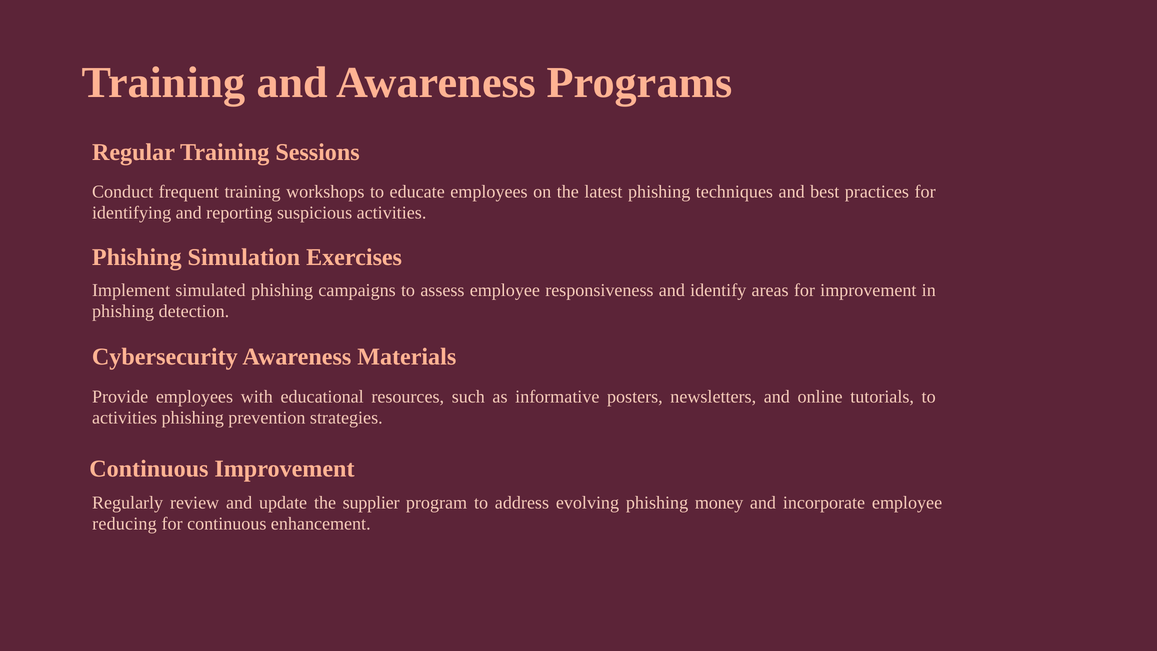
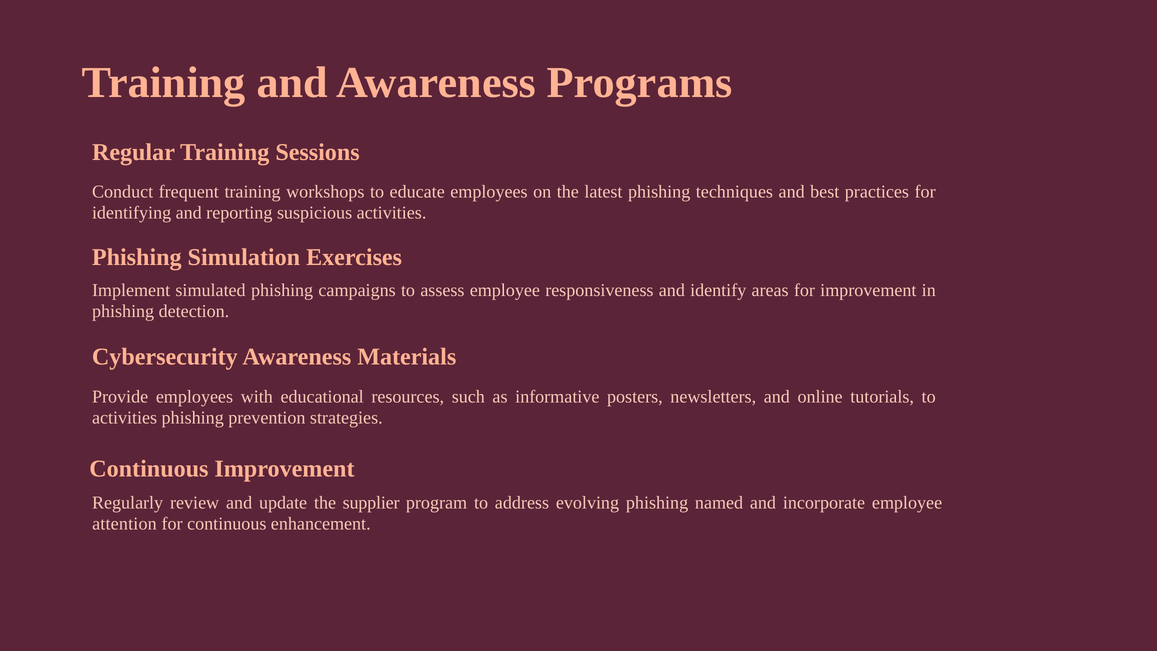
money: money -> named (719, 503)
reducing: reducing -> attention (124, 524)
